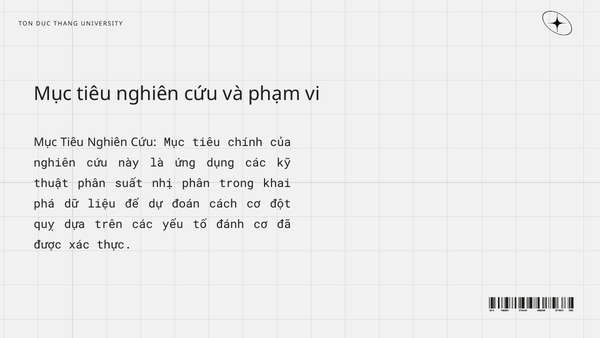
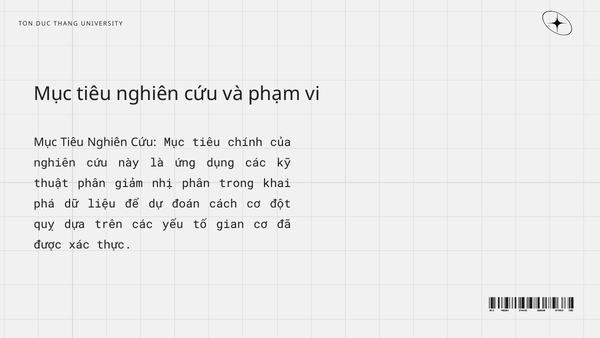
suất: suất -> giảm (129, 183)
đánh: đánh -> gian (230, 224)
